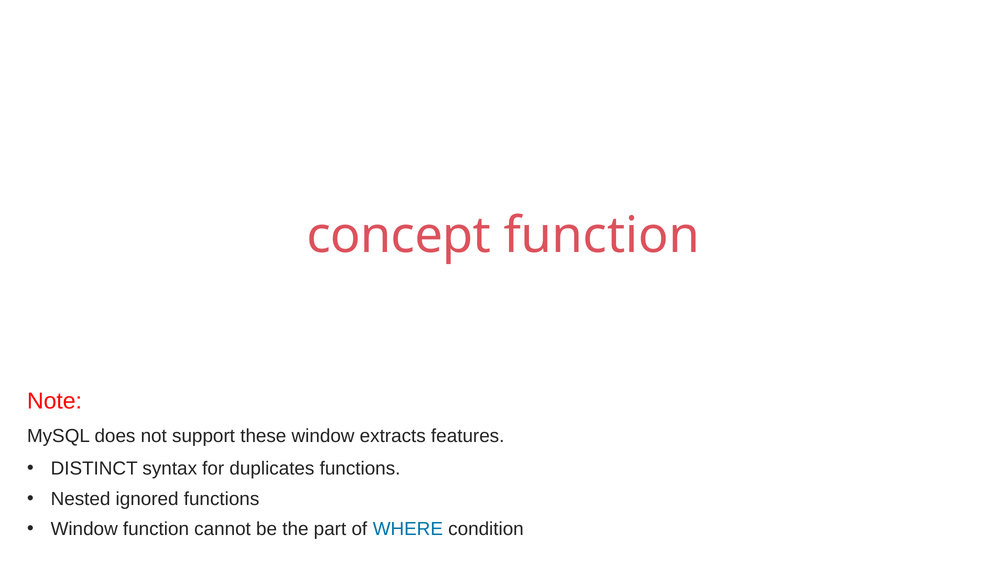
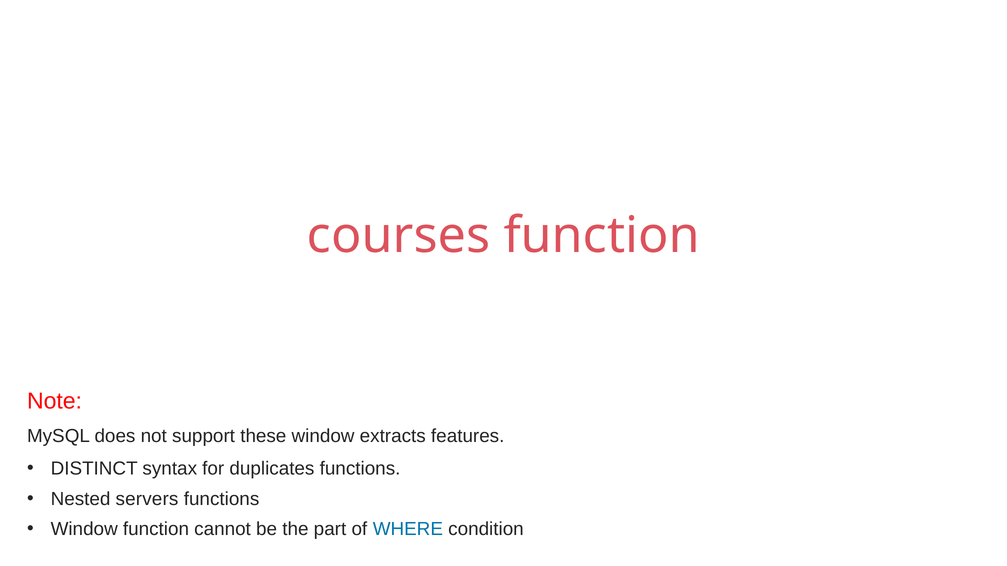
concept: concept -> courses (399, 236)
ignored: ignored -> servers (147, 499)
